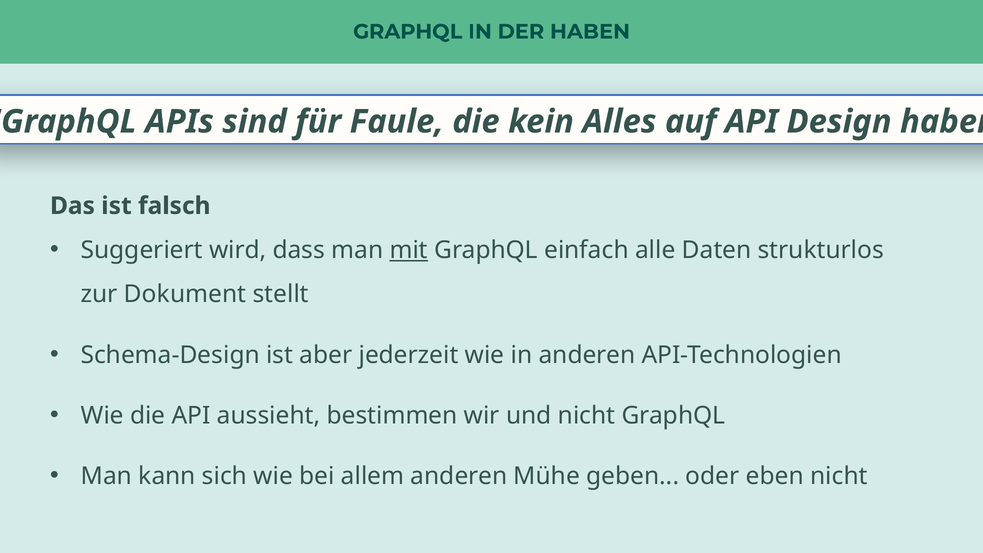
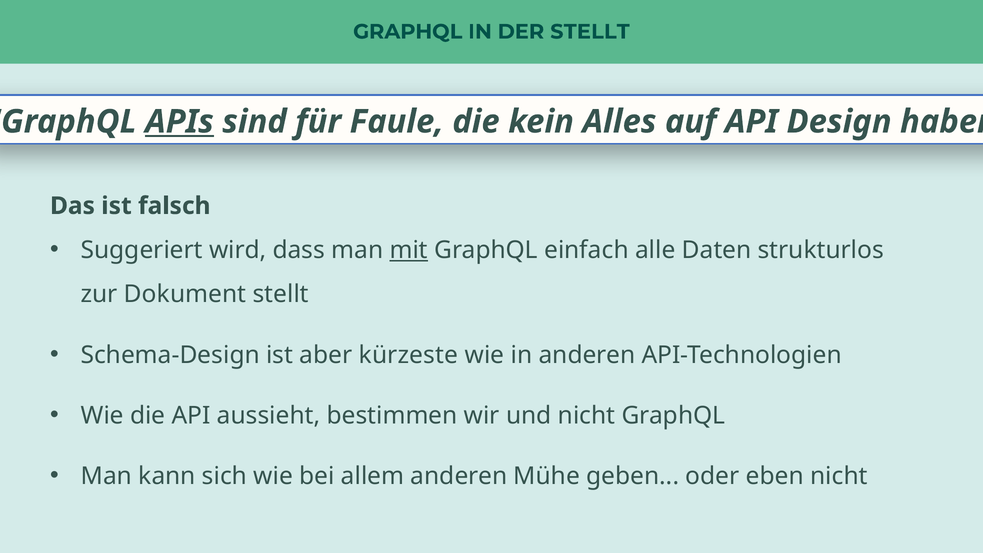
DER HABEN: HABEN -> STELLT (590, 32)
APIs underline: none -> present (179, 122)
jederzeit: jederzeit -> kürzeste (409, 355)
